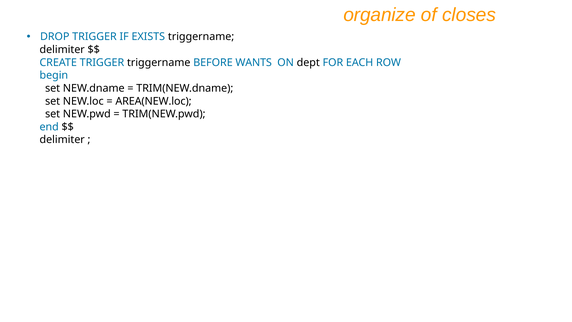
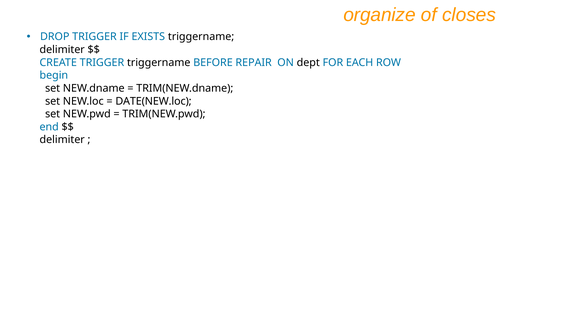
WANTS: WANTS -> REPAIR (254, 62)
AREA(NEW.loc: AREA(NEW.loc -> DATE(NEW.loc (154, 101)
